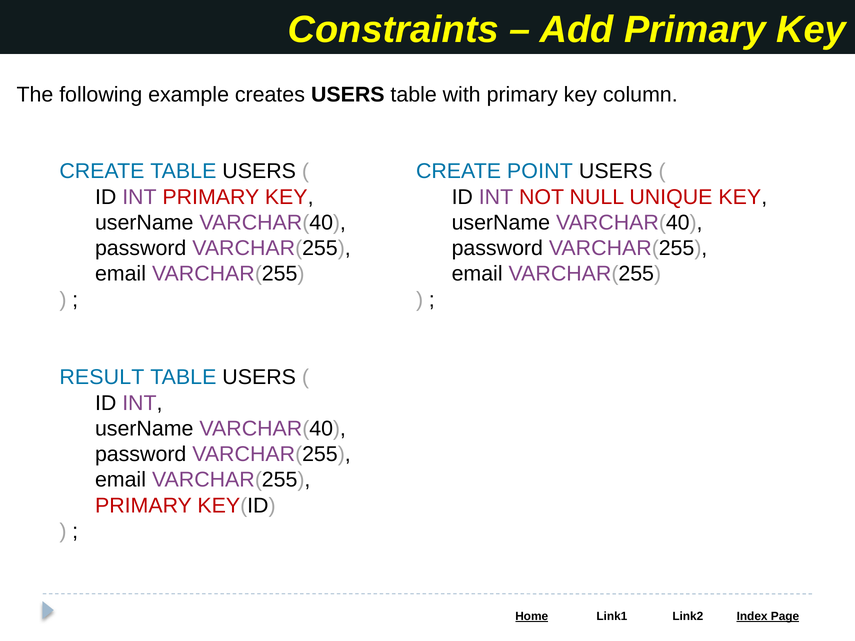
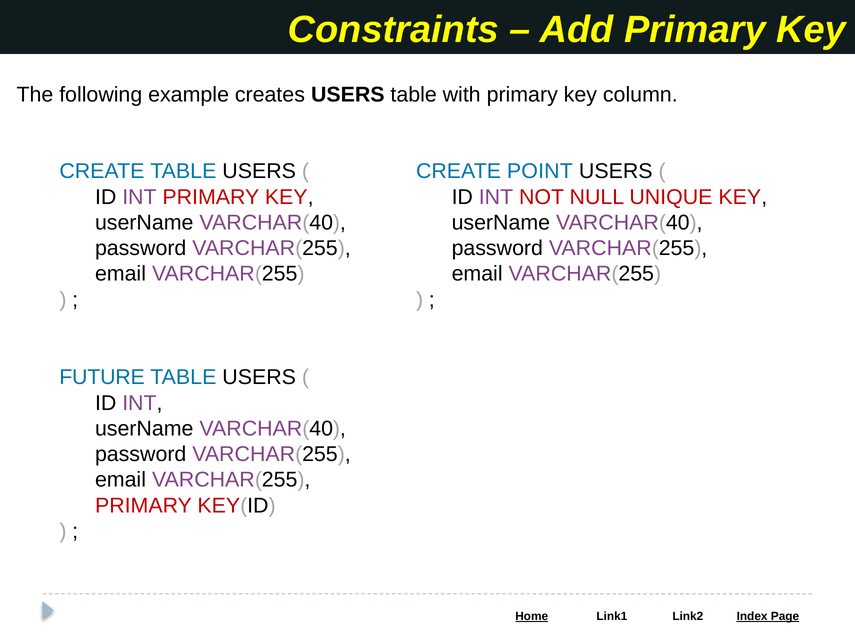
RESULT: RESULT -> FUTURE (102, 378)
